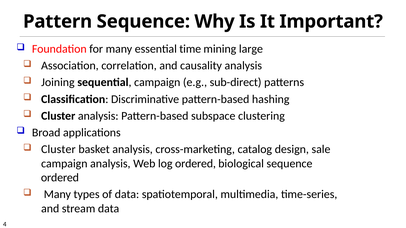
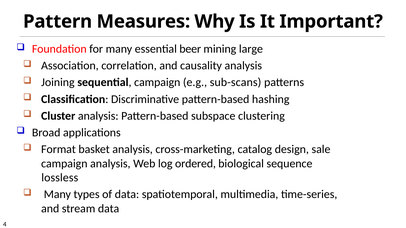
Pattern Sequence: Sequence -> Measures (143, 22)
time: time -> beer (190, 49)
sub-direct: sub-direct -> sub-scans (236, 83)
Cluster: Cluster -> Format (58, 150)
ordered: ordered -> lossless (60, 178)
